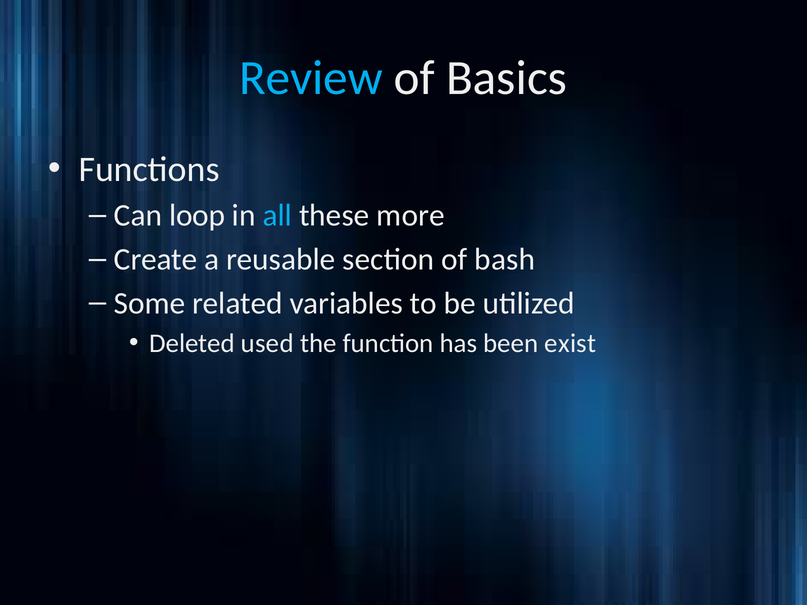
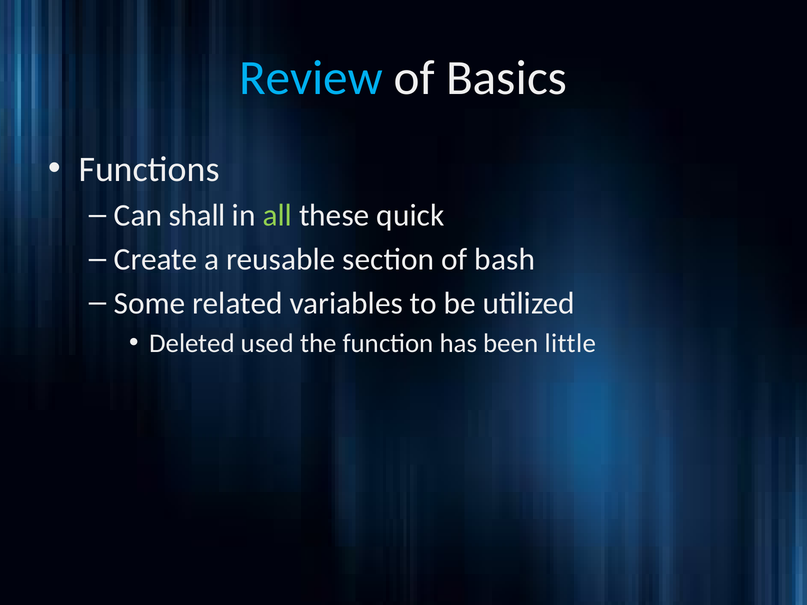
loop: loop -> shall (197, 216)
all colour: light blue -> light green (277, 216)
more: more -> quick (410, 216)
exist: exist -> little (570, 343)
